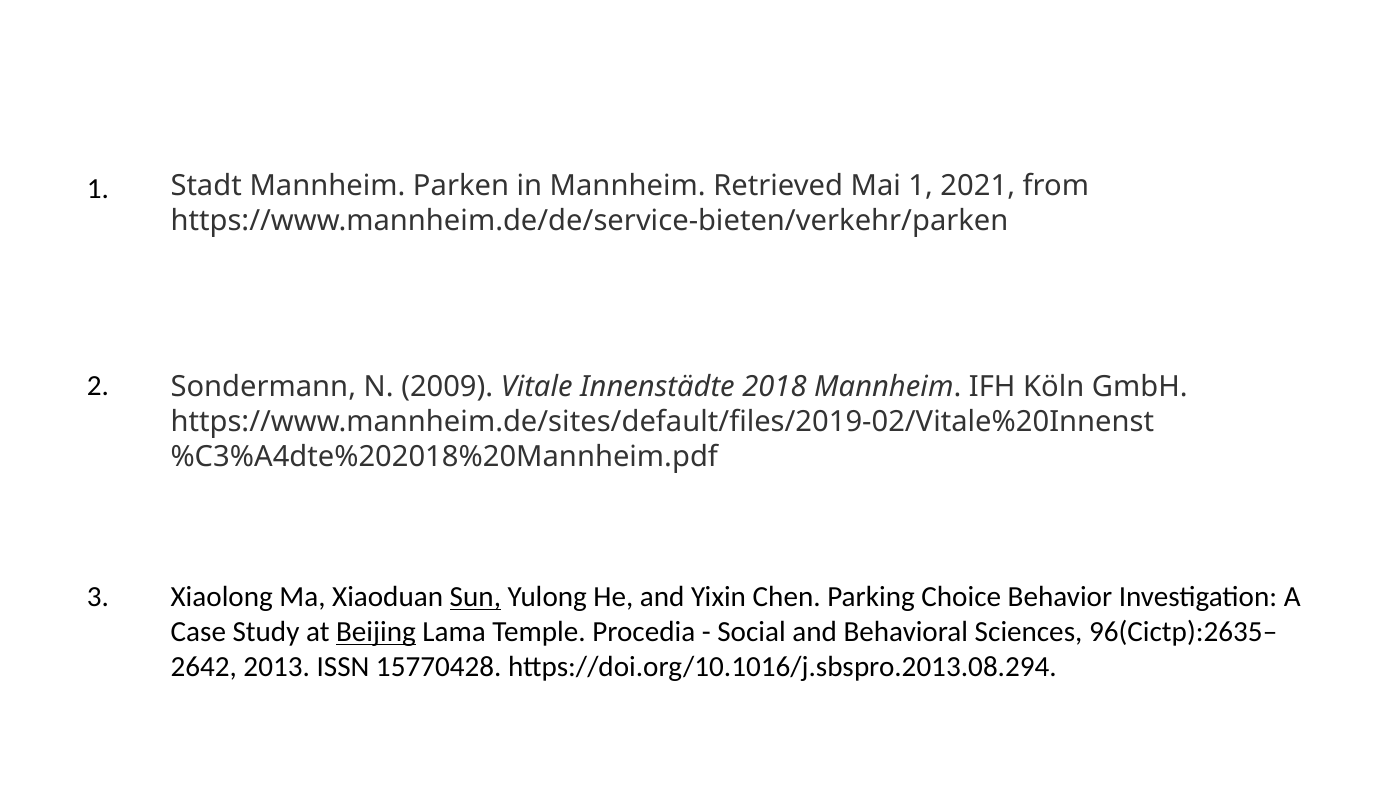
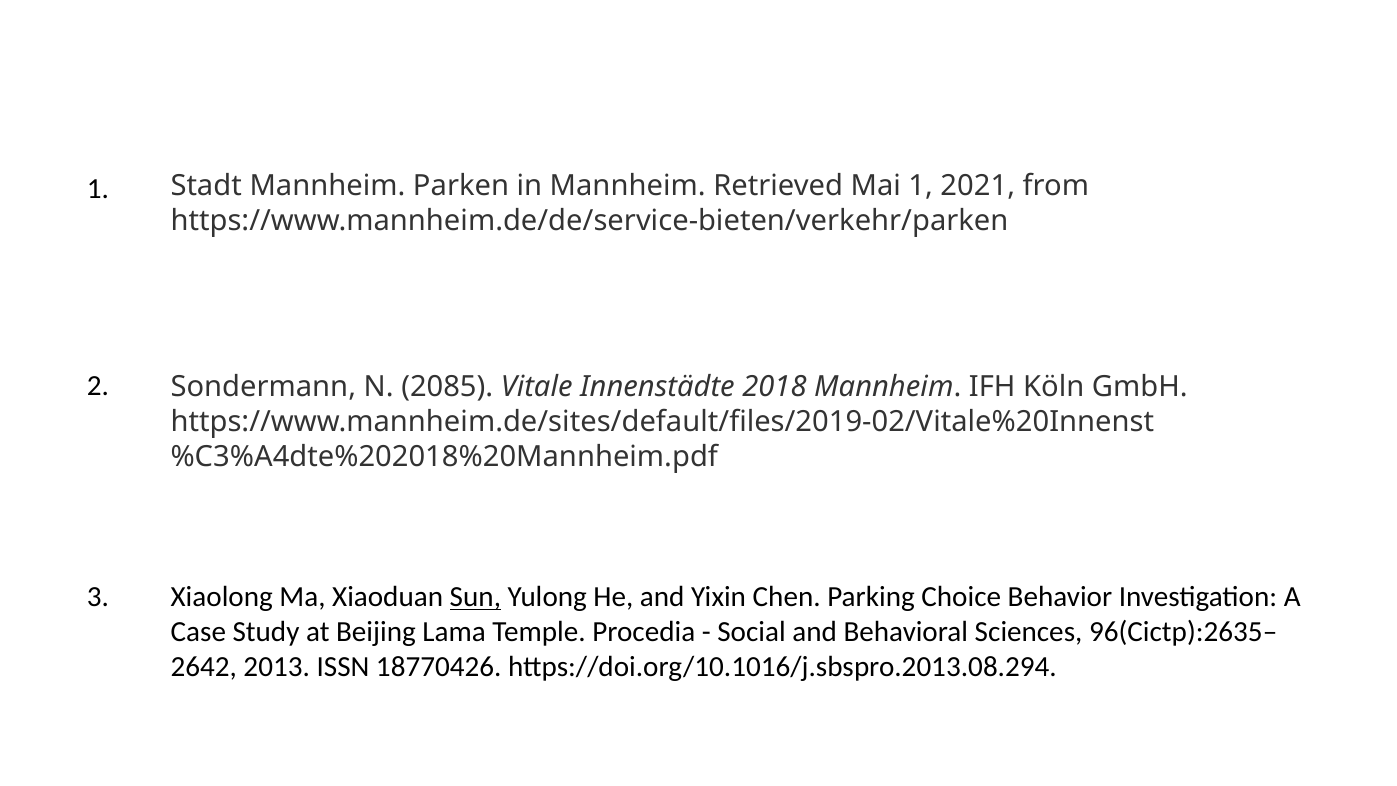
2009: 2009 -> 2085 (447, 387)
Beijing underline: present -> none (376, 632)
15770428: 15770428 -> 18770426 (439, 667)
